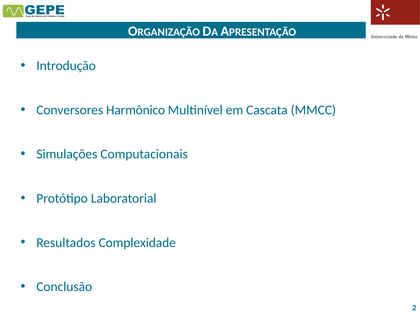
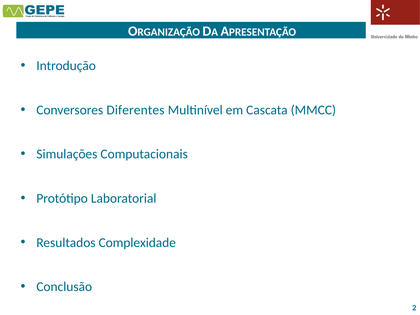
Harmônico: Harmônico -> Diferentes (135, 110)
